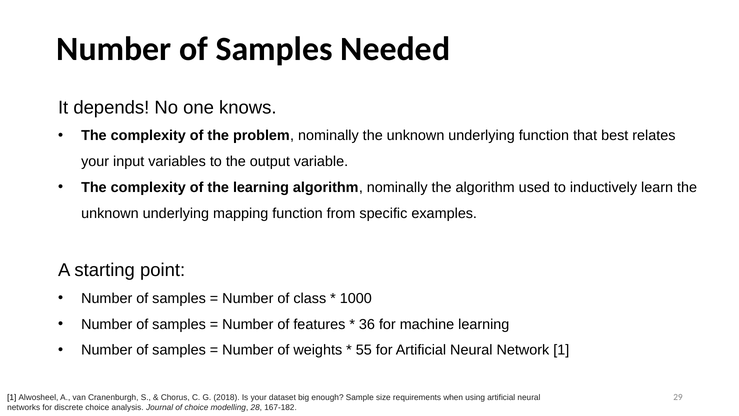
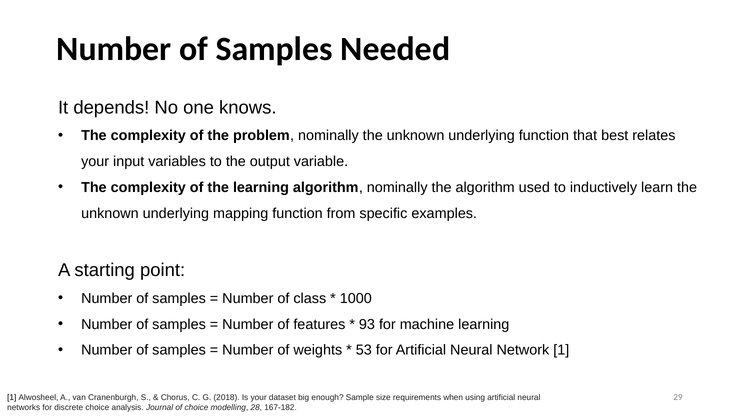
36: 36 -> 93 (367, 324)
55: 55 -> 53 (364, 350)
